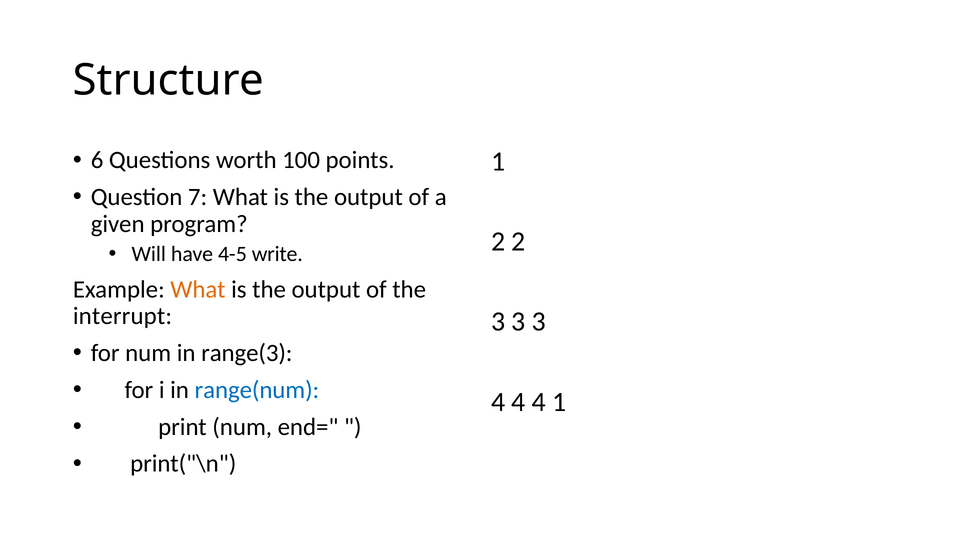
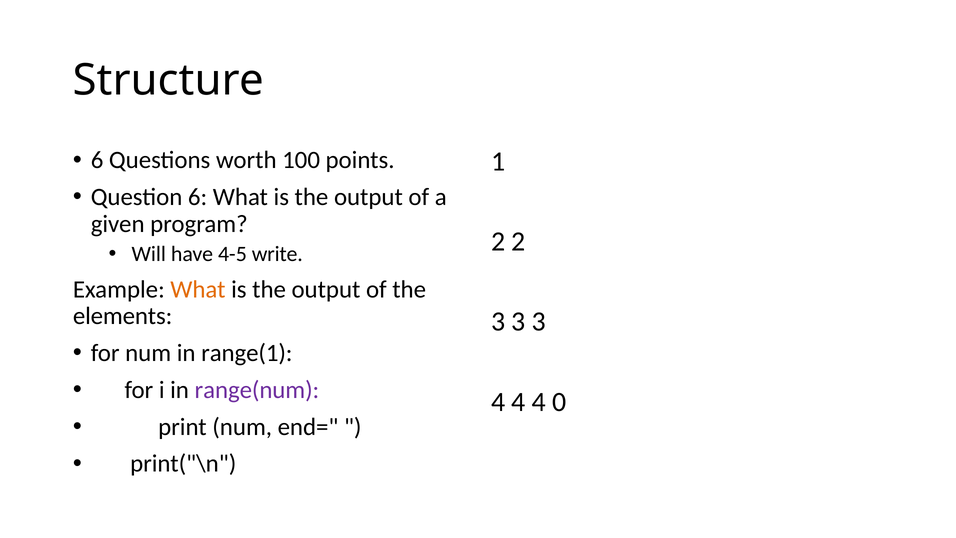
Question 7: 7 -> 6 (198, 197)
interrupt: interrupt -> elements (123, 316)
range(3: range(3 -> range(1 (247, 353)
range(num colour: blue -> purple (257, 390)
4 1: 1 -> 0 (559, 402)
